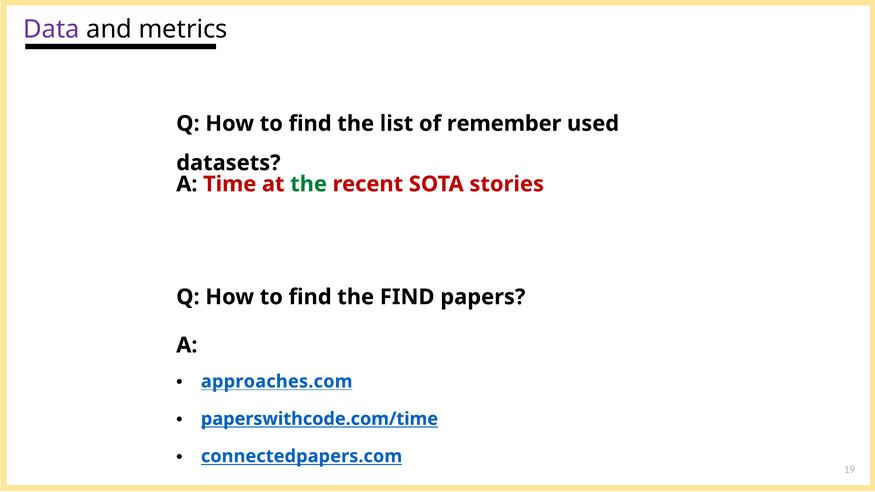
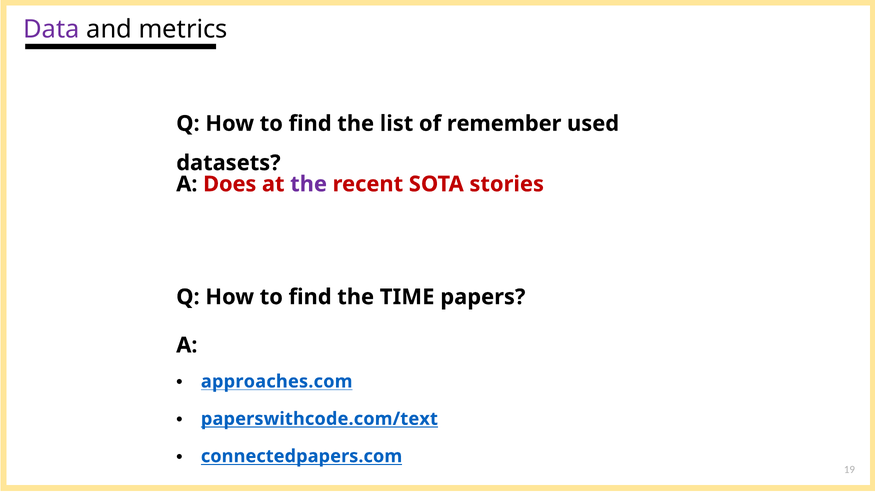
Time: Time -> Does (230, 184)
the colour: green -> purple (309, 184)
the FIND: FIND -> TIME (407, 297)
paperswithcode.com/time: paperswithcode.com/time -> paperswithcode.com/text (319, 419)
